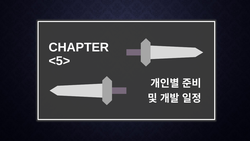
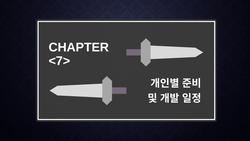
<5>: <5> -> <7> (59, 61)
